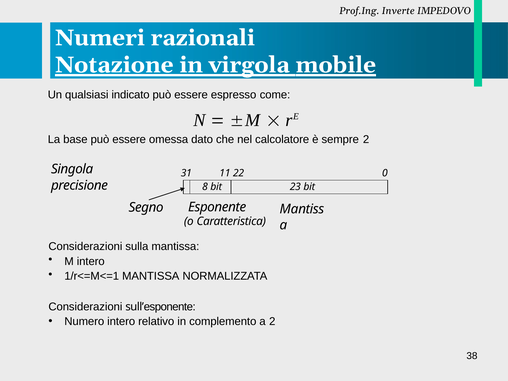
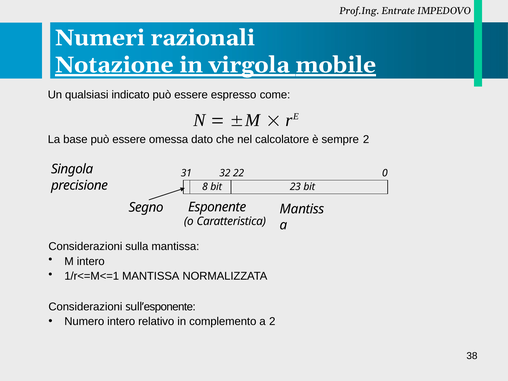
Inverte: Inverte -> Entrate (398, 11)
11: 11 -> 32 (225, 173)
